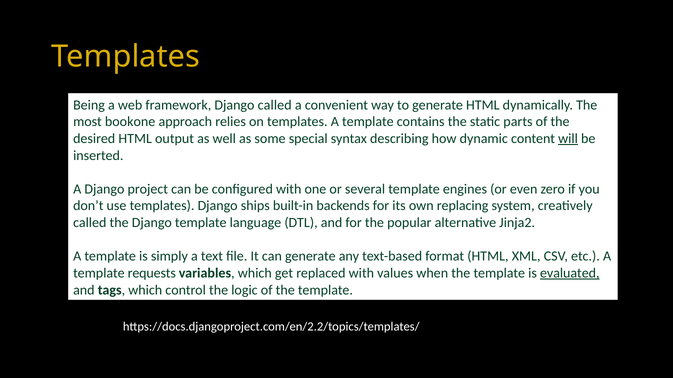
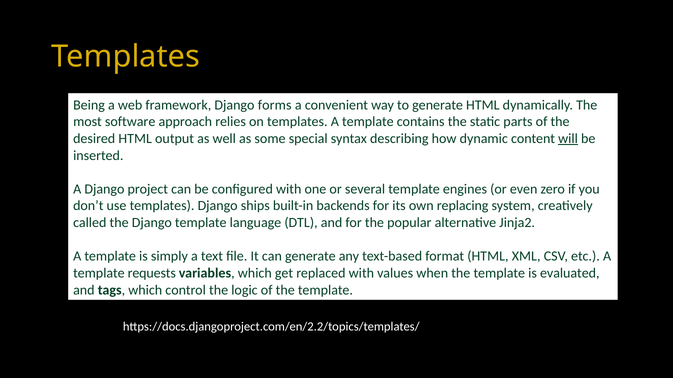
Django called: called -> forms (275, 105)
bookone: bookone -> software (130, 122)
evaluated underline: present -> none (570, 273)
